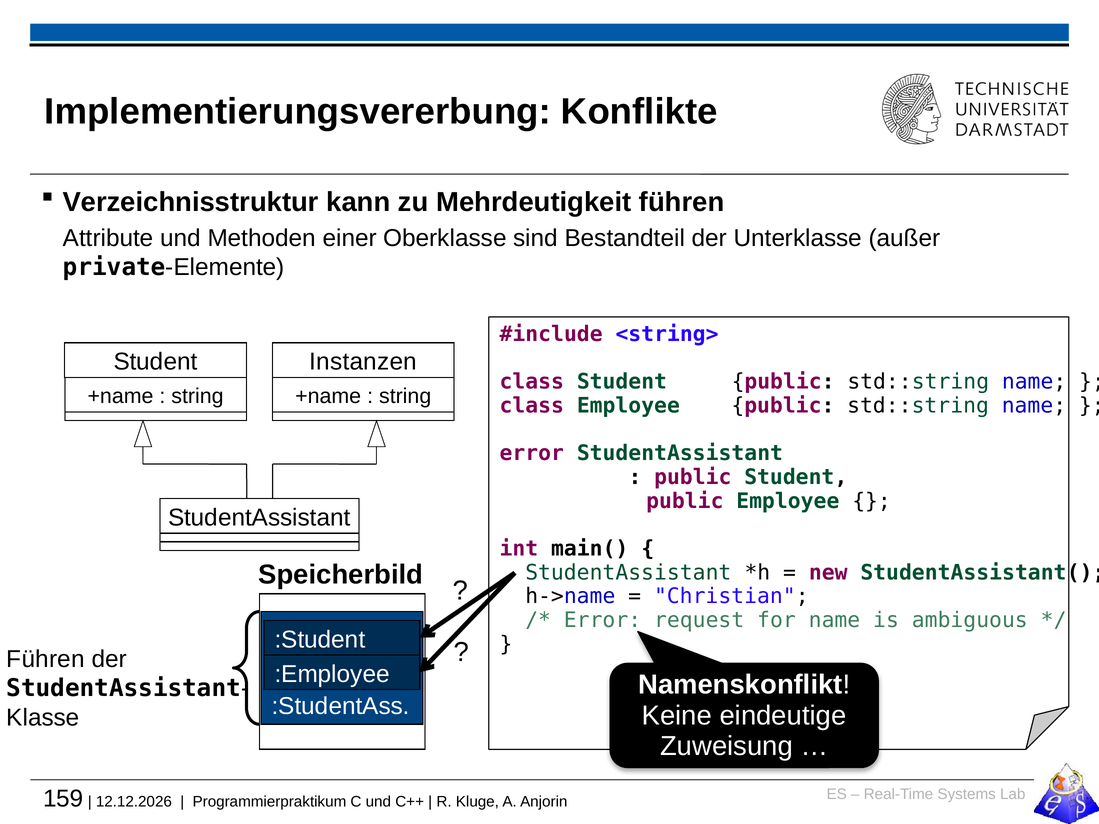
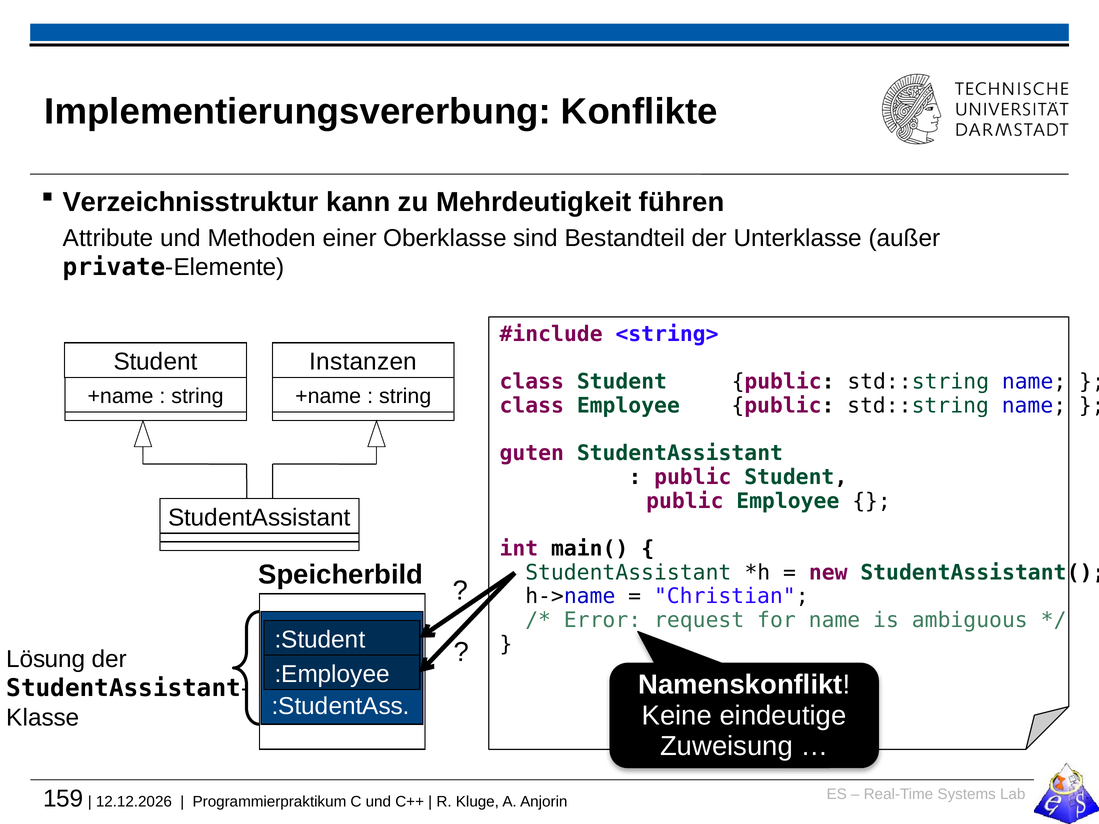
error: error -> guten (532, 454)
Führen: Führen -> Lösung (46, 659)
